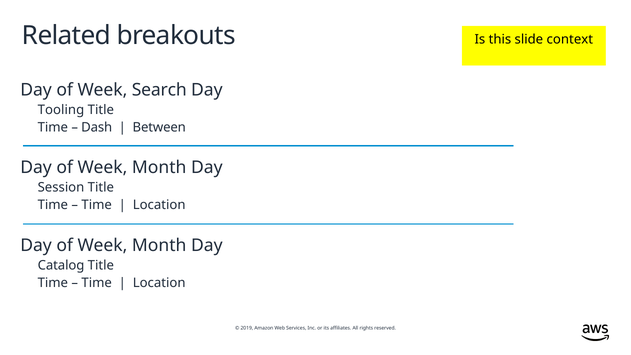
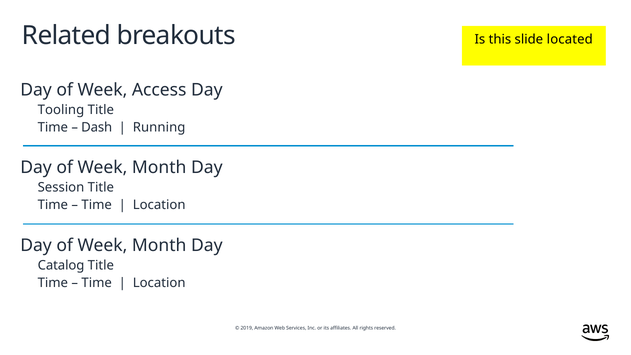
context: context -> located (570, 39)
Search: Search -> Access (159, 90)
Between: Between -> Running (159, 127)
